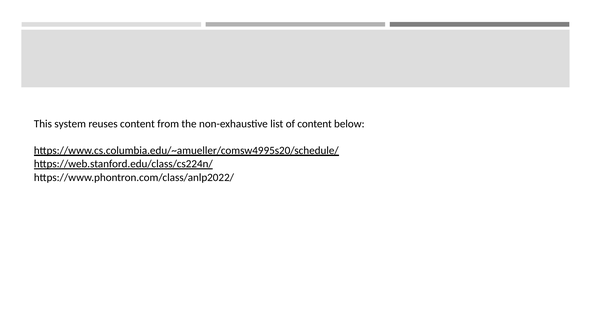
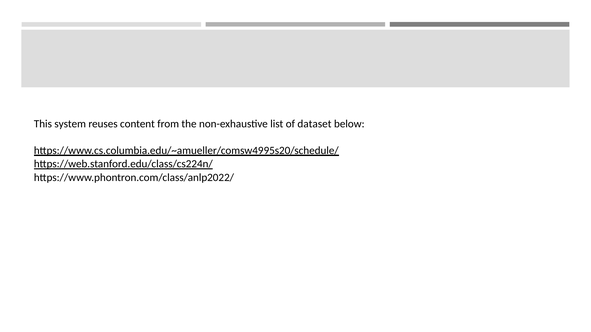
of content: content -> dataset (314, 124)
